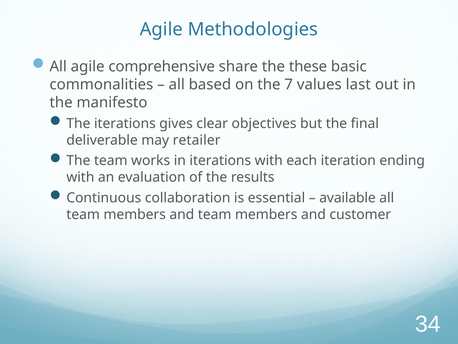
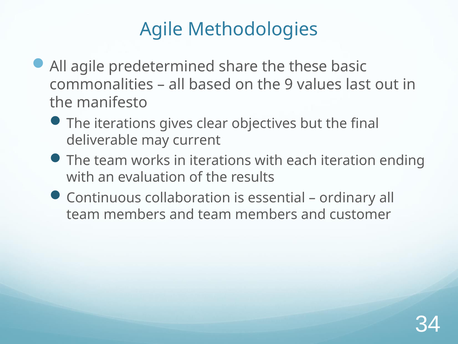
comprehensive: comprehensive -> predetermined (162, 66)
7: 7 -> 9 (289, 84)
retailer: retailer -> current (197, 140)
available: available -> ordinary (347, 198)
